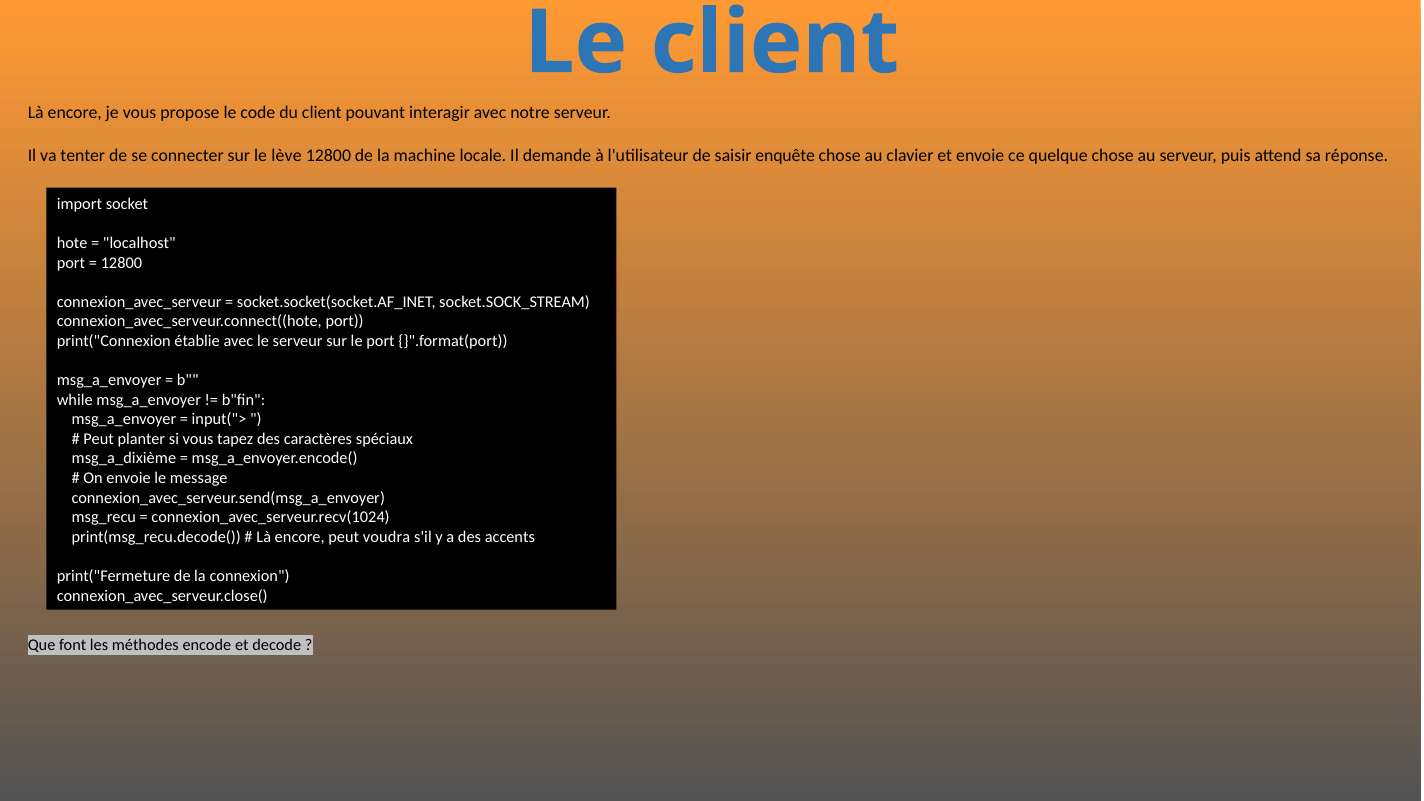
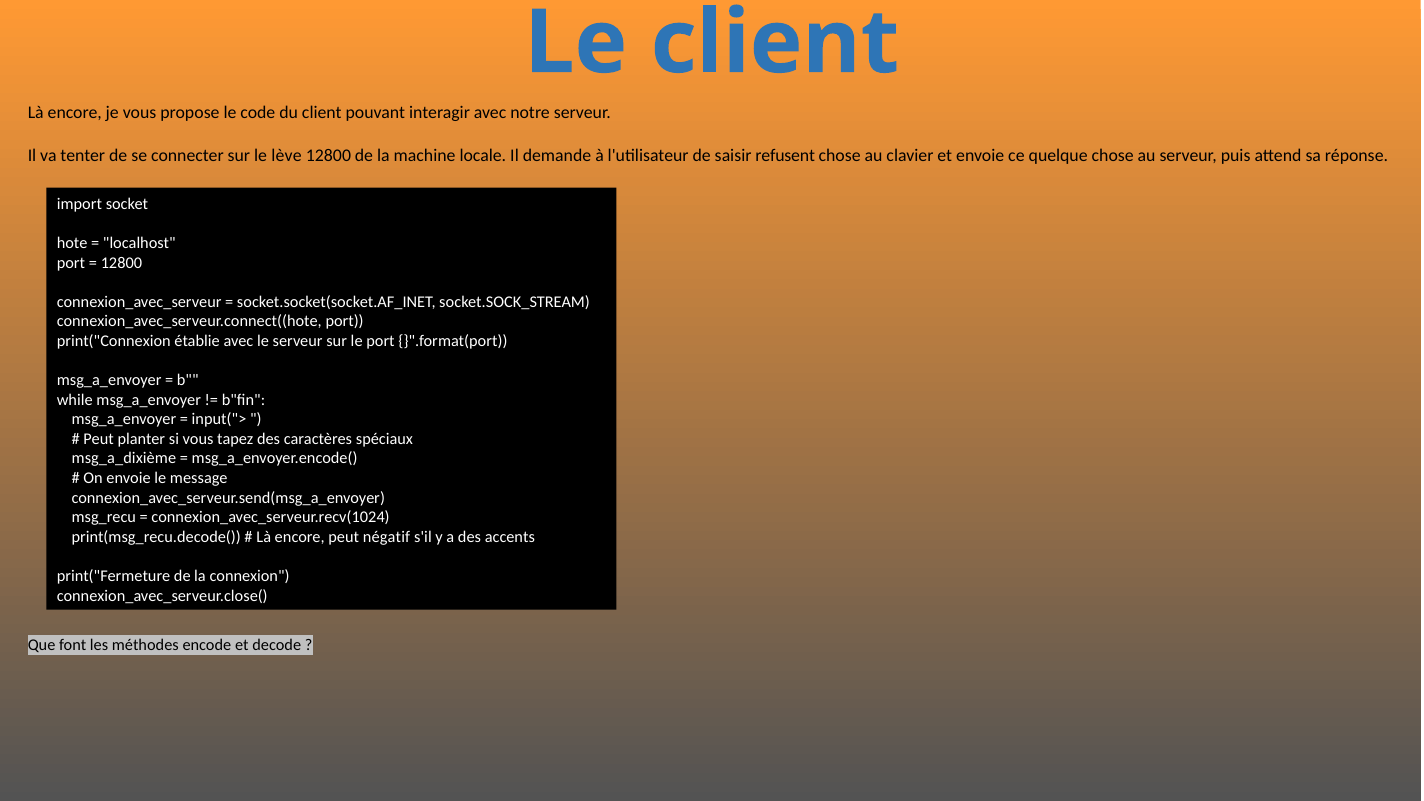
enquête: enquête -> refusent (785, 156)
voudra: voudra -> négatif (387, 537)
